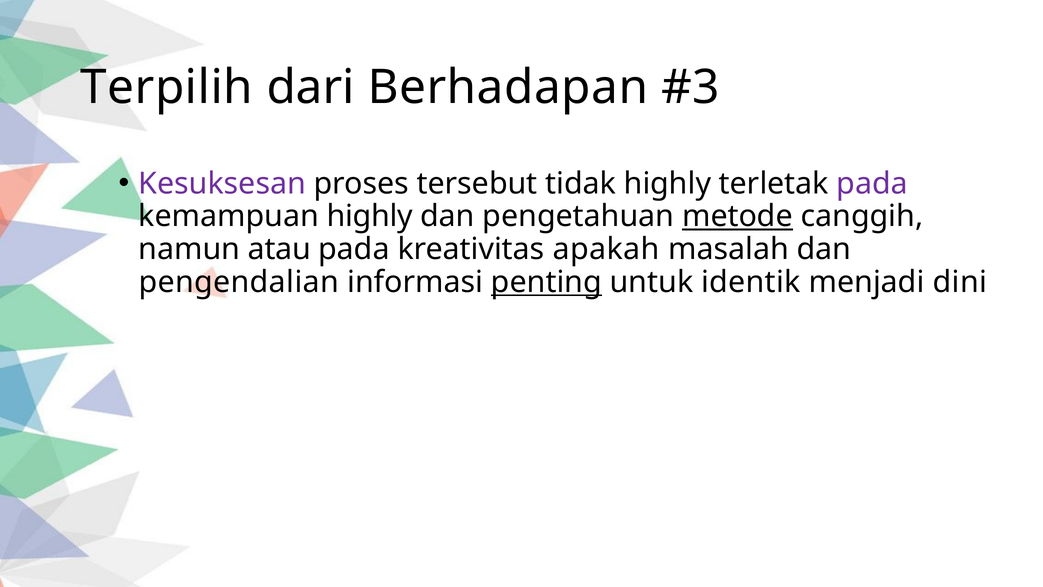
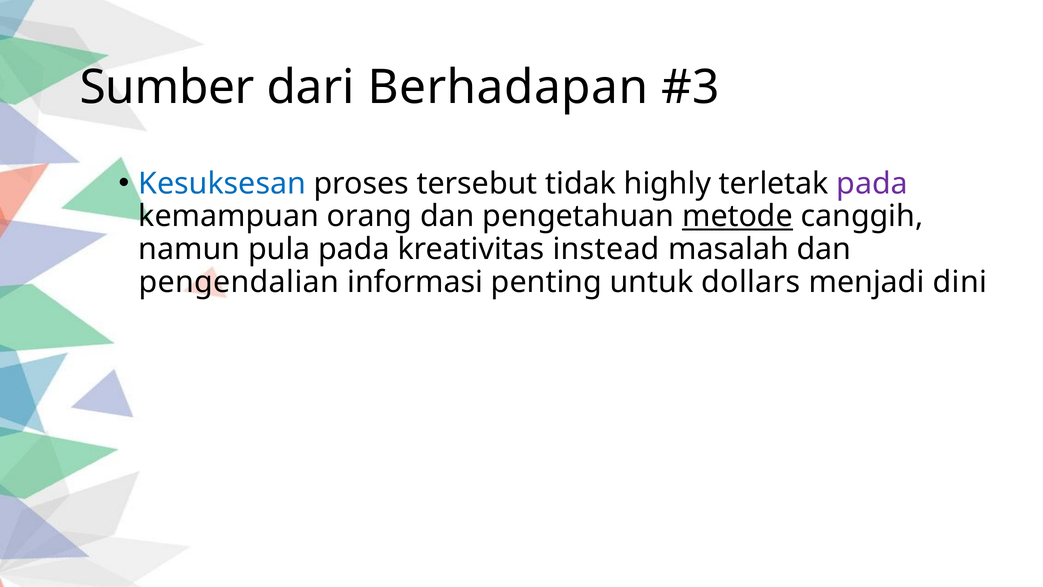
Terpilih: Terpilih -> Sumber (167, 88)
Kesuksesan colour: purple -> blue (222, 183)
kemampuan highly: highly -> orang (369, 216)
atau: atau -> pula (279, 249)
apakah: apakah -> instead (606, 249)
penting underline: present -> none (546, 282)
identik: identik -> dollars (751, 282)
